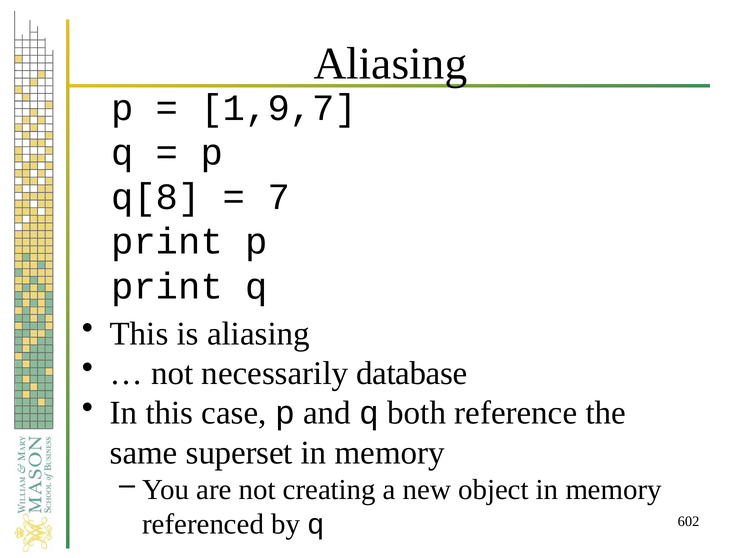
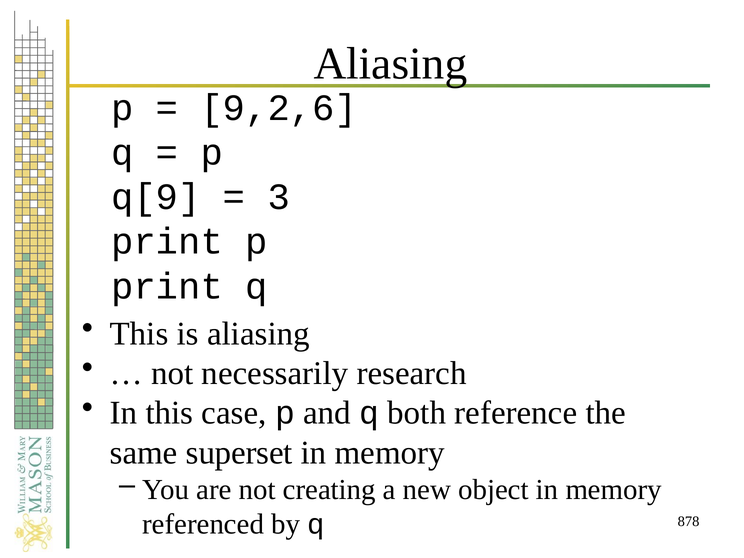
1,9,7: 1,9,7 -> 9,2,6 (279, 108)
q[8: q[8 -> q[9 (156, 197)
7: 7 -> 3 (279, 197)
database: database -> research (412, 373)
602: 602 -> 878 (689, 522)
